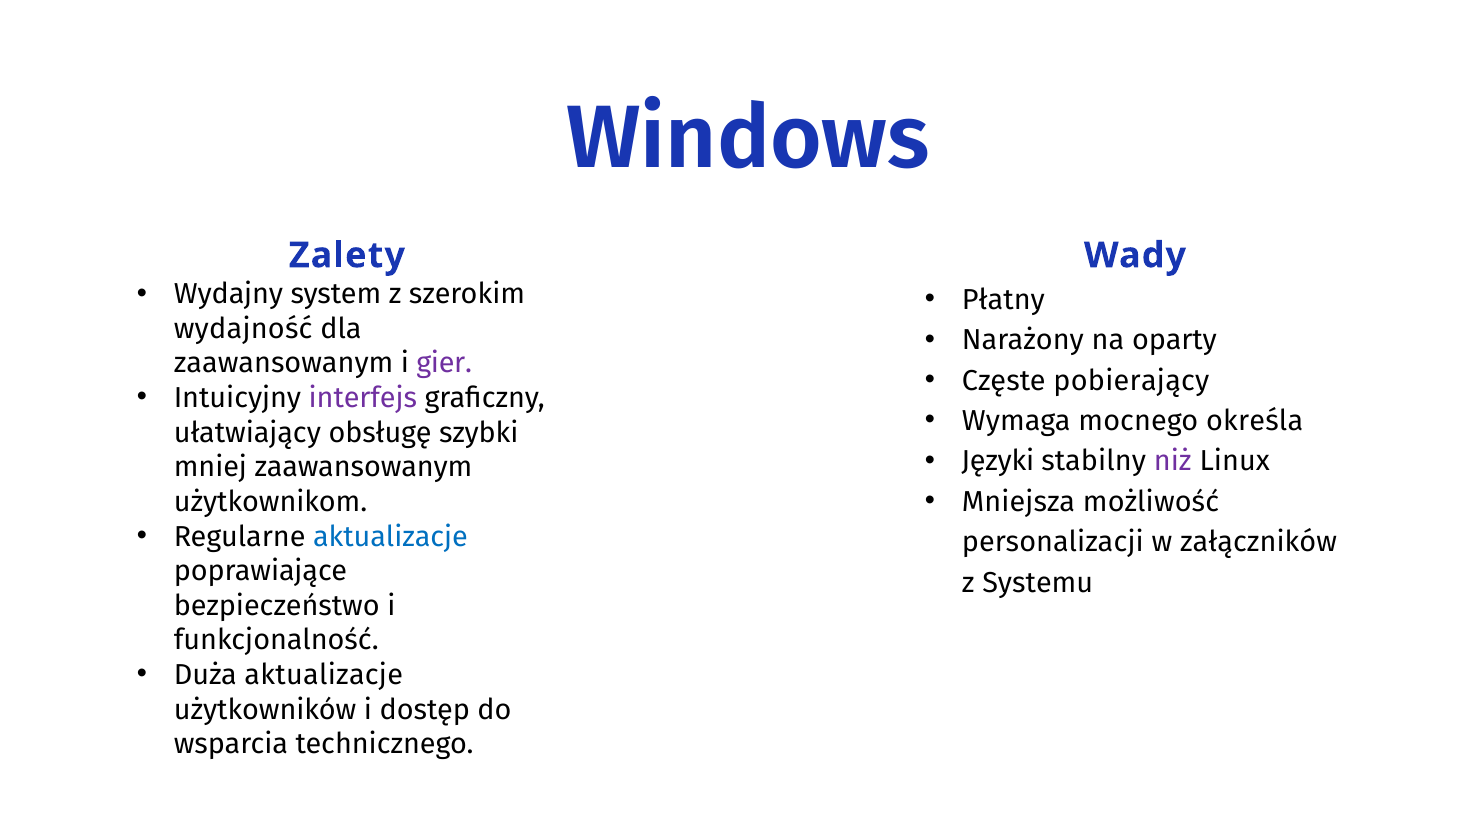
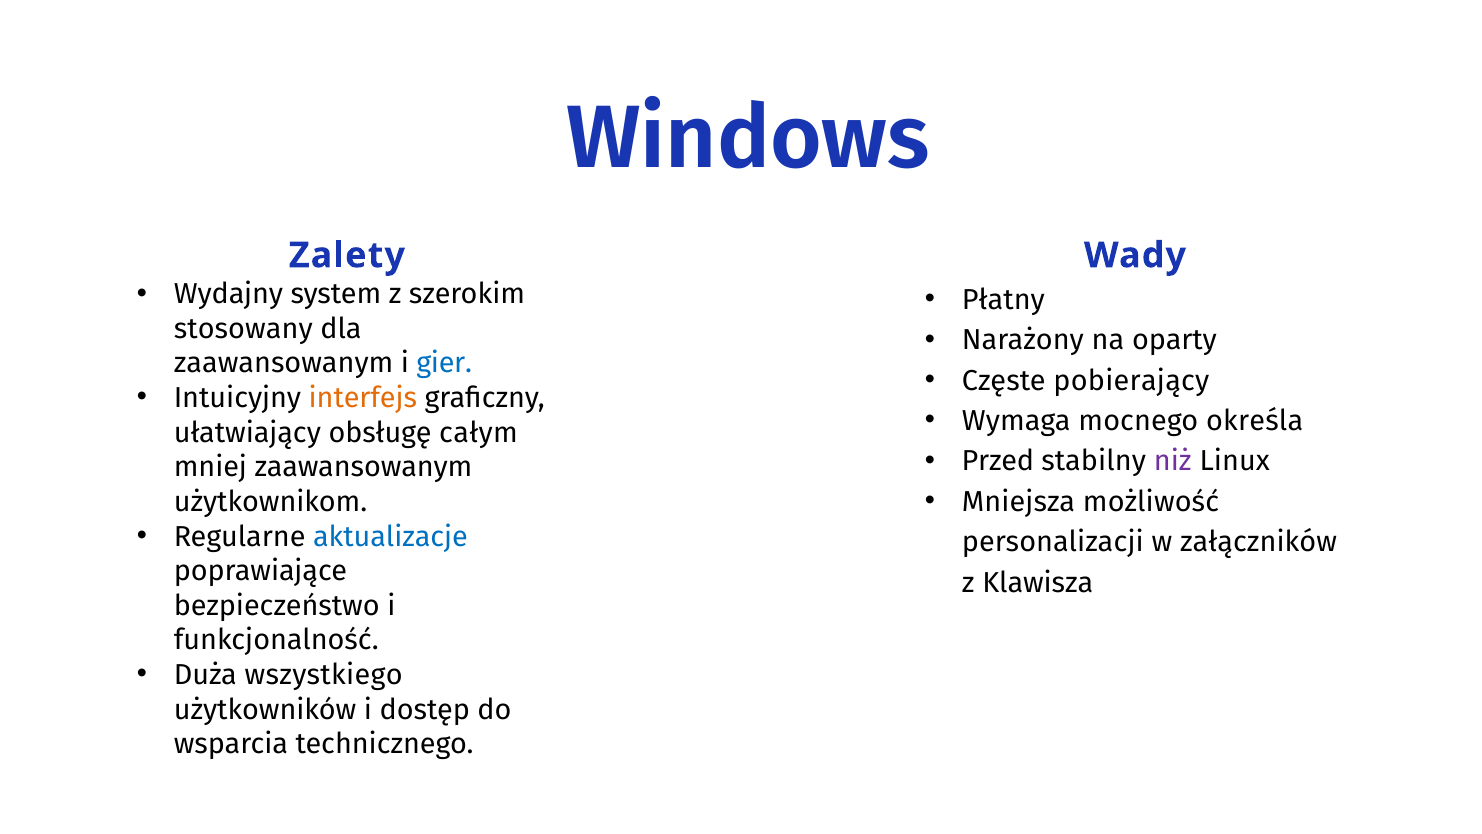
wydajność: wydajność -> stosowany (243, 329)
gier colour: purple -> blue (444, 363)
interfejs colour: purple -> orange (363, 398)
szybki: szybki -> całym (478, 432)
Języki: Języki -> Przed (998, 461)
Systemu: Systemu -> Klawisza (1038, 582)
Duża aktualizacje: aktualizacje -> wszystkiego (324, 675)
